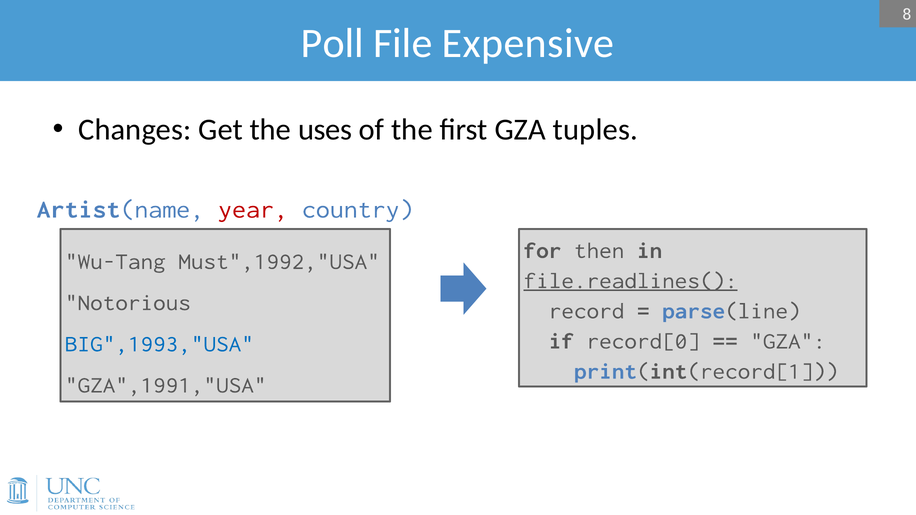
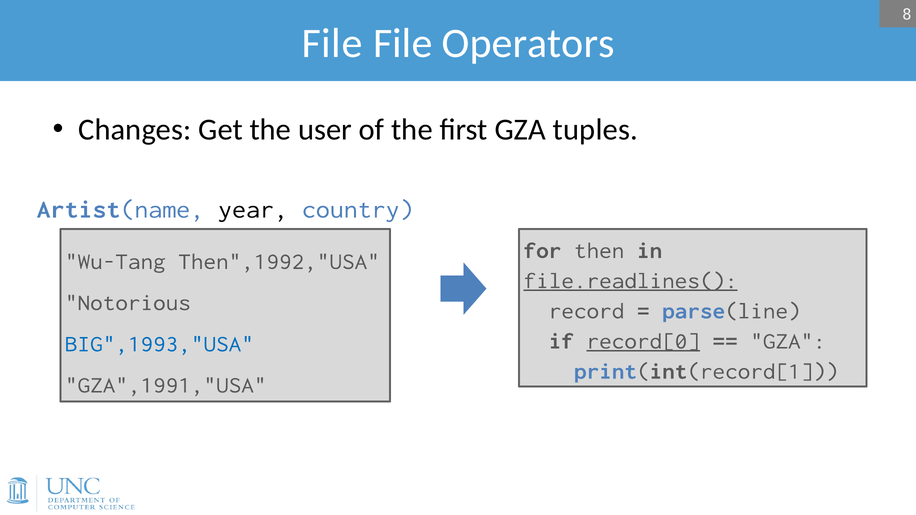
Poll: Poll -> File (332, 43)
Expensive: Expensive -> Operators (528, 43)
uses: uses -> user (325, 130)
year colour: red -> black (253, 209)
Must",1992,"USA: Must",1992,"USA -> Then",1992,"USA (279, 261)
record[0 underline: none -> present (643, 341)
